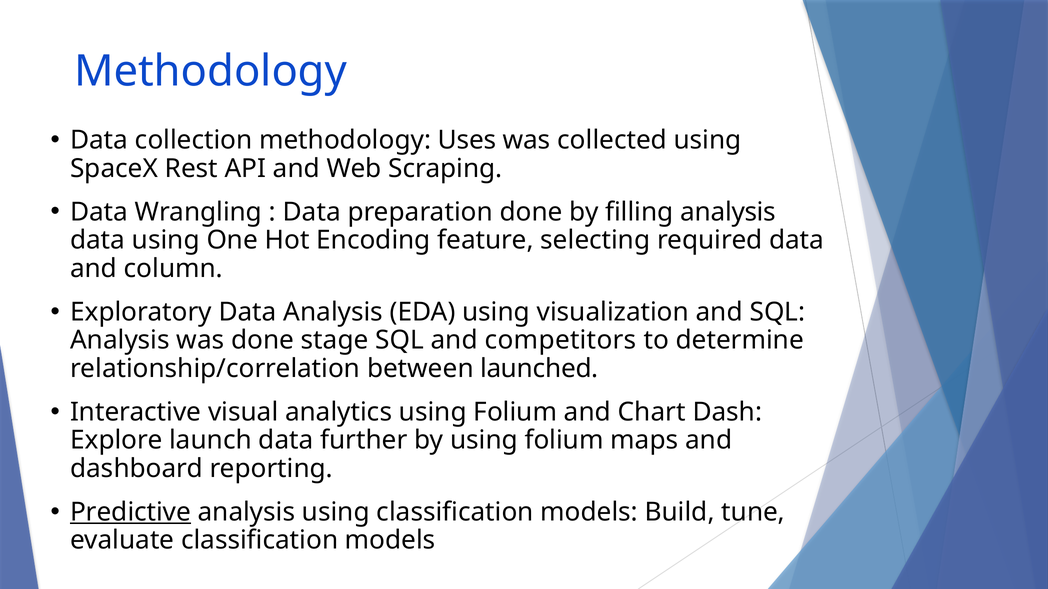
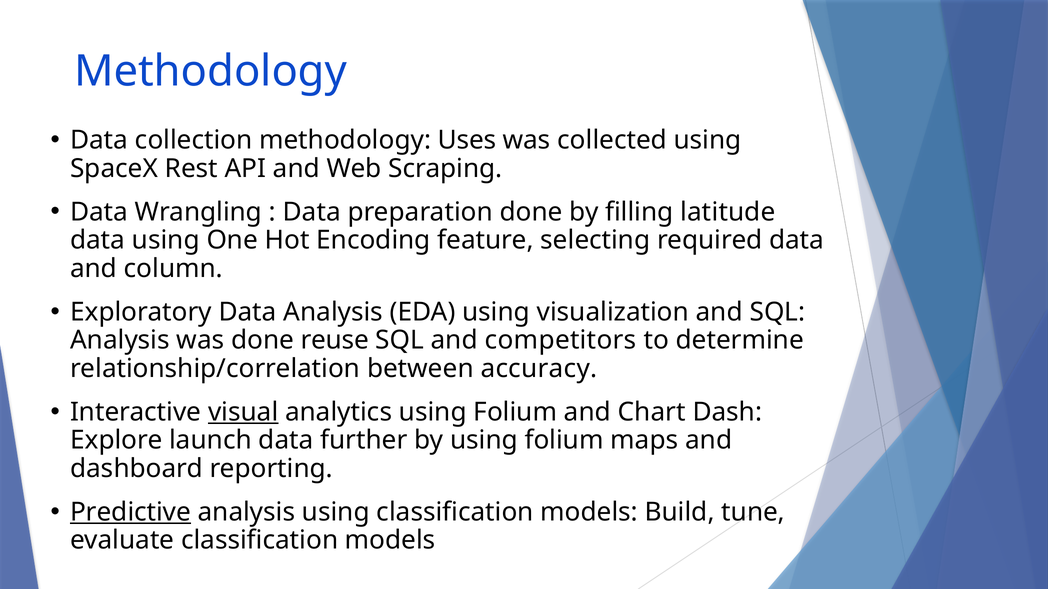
filling analysis: analysis -> latitude (728, 212)
stage: stage -> reuse (335, 340)
launched: launched -> accuracy (539, 369)
visual underline: none -> present (243, 412)
